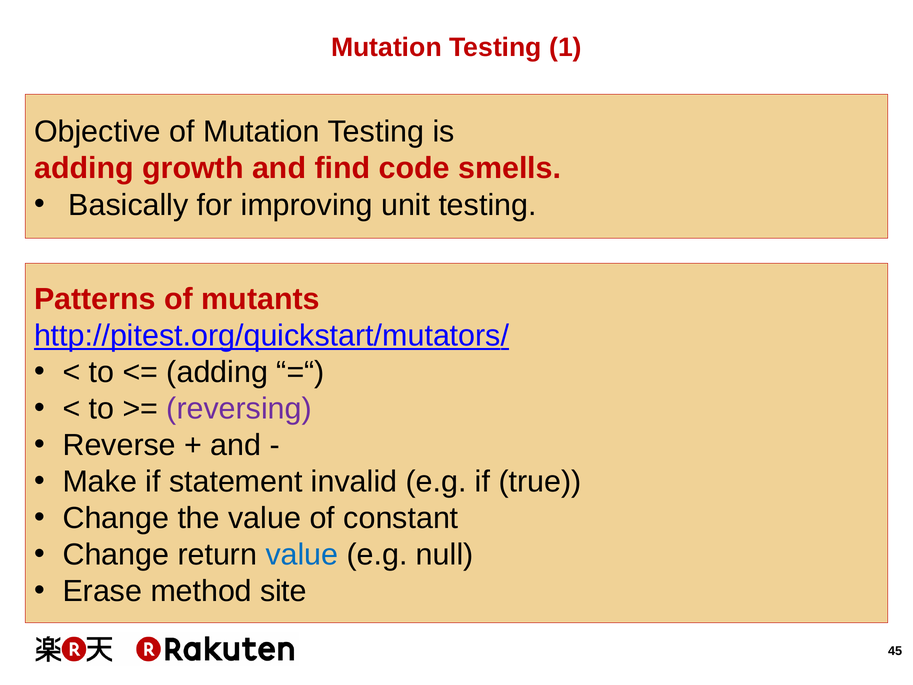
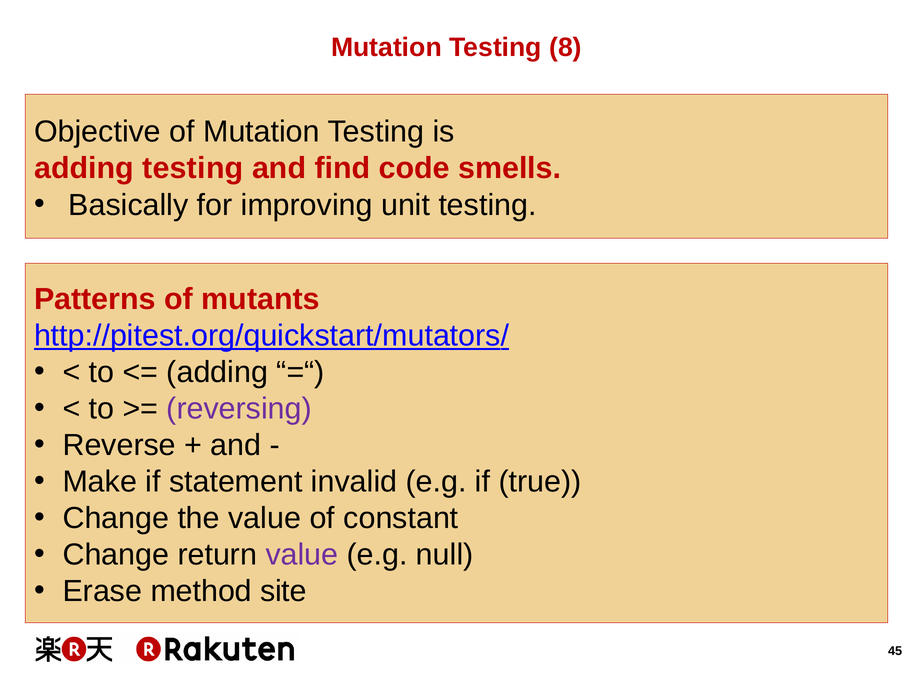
1: 1 -> 8 (565, 47)
adding growth: growth -> testing (193, 168)
value colour: blue -> purple (302, 555)
